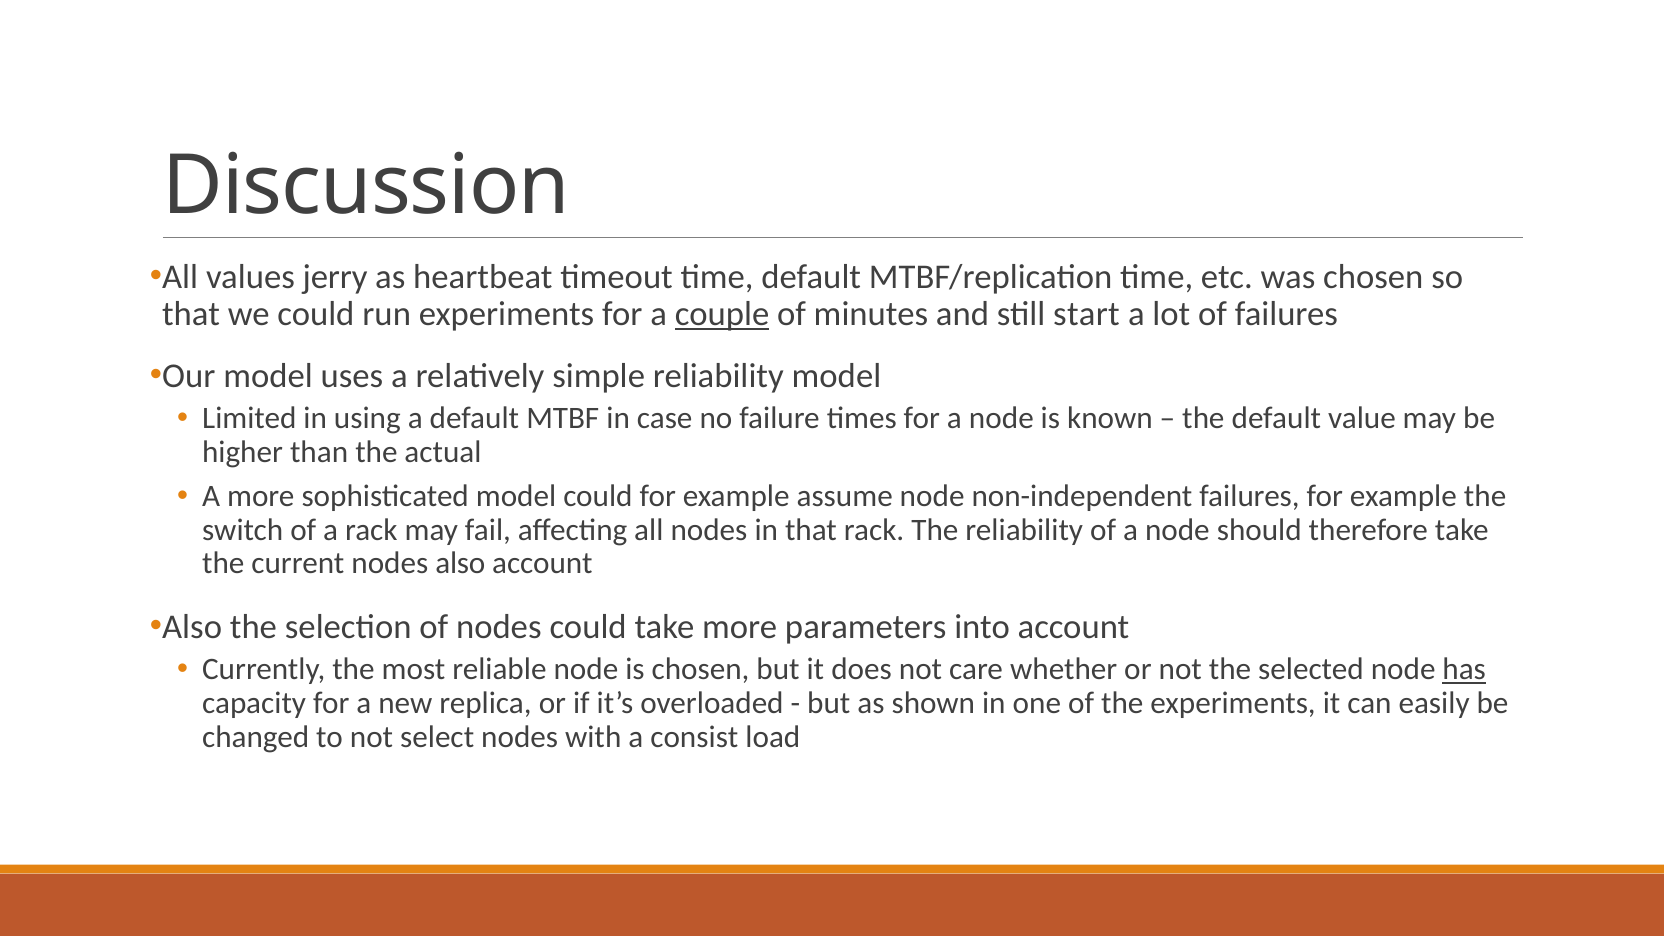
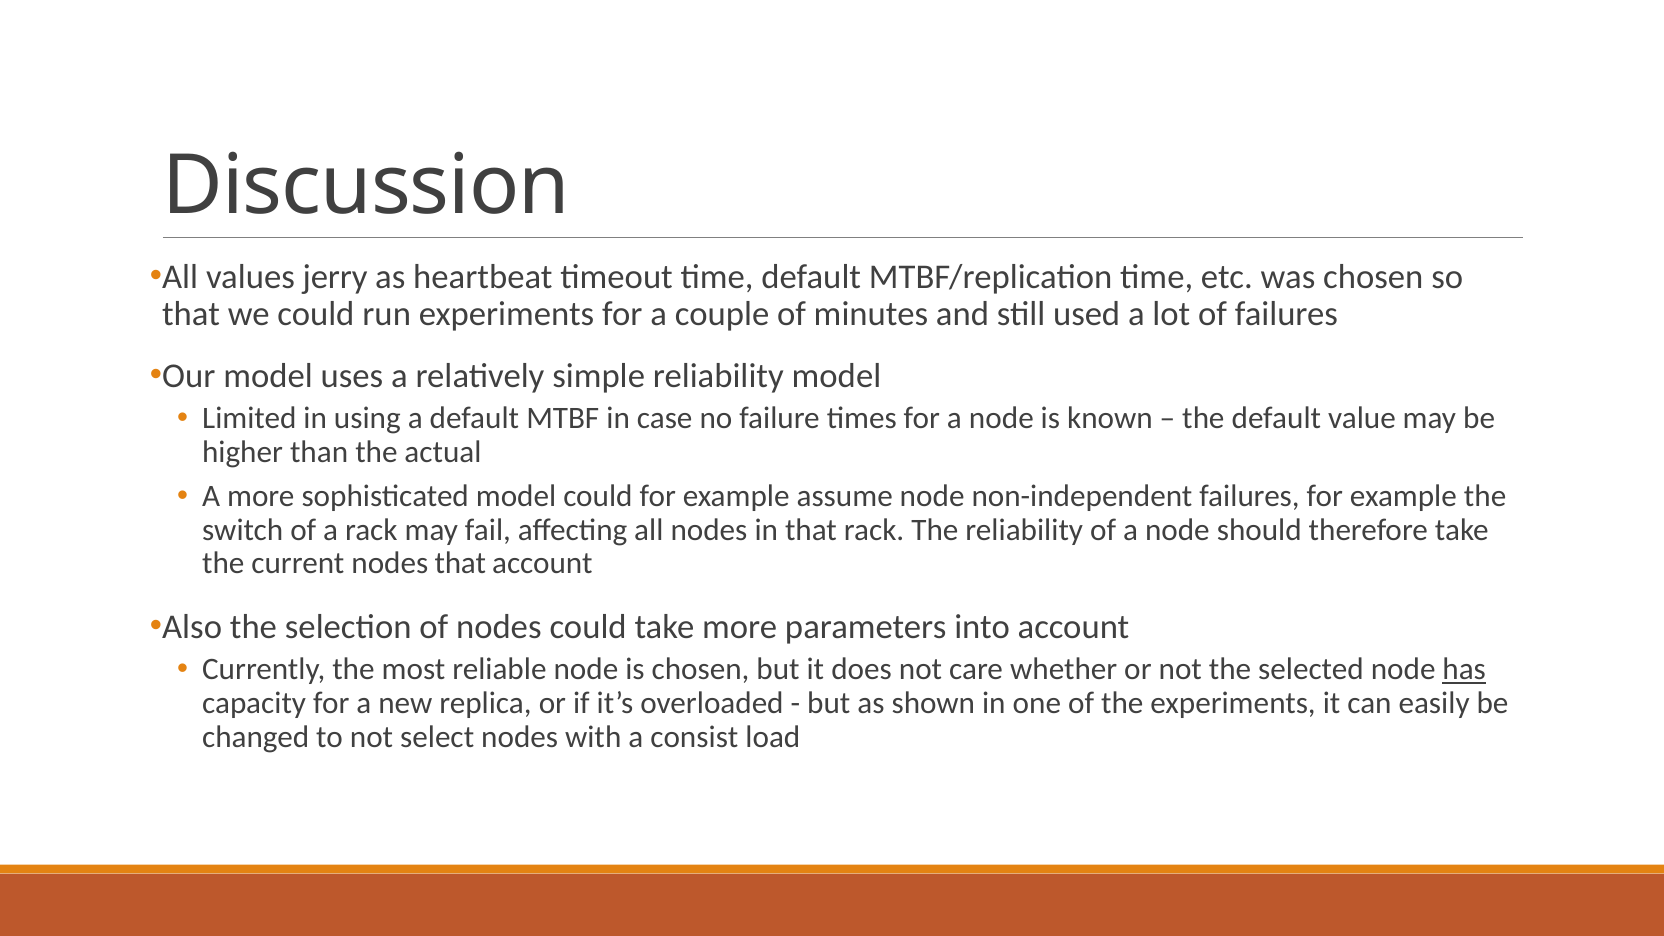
couple underline: present -> none (722, 314)
start: start -> used (1087, 314)
nodes also: also -> that (460, 564)
